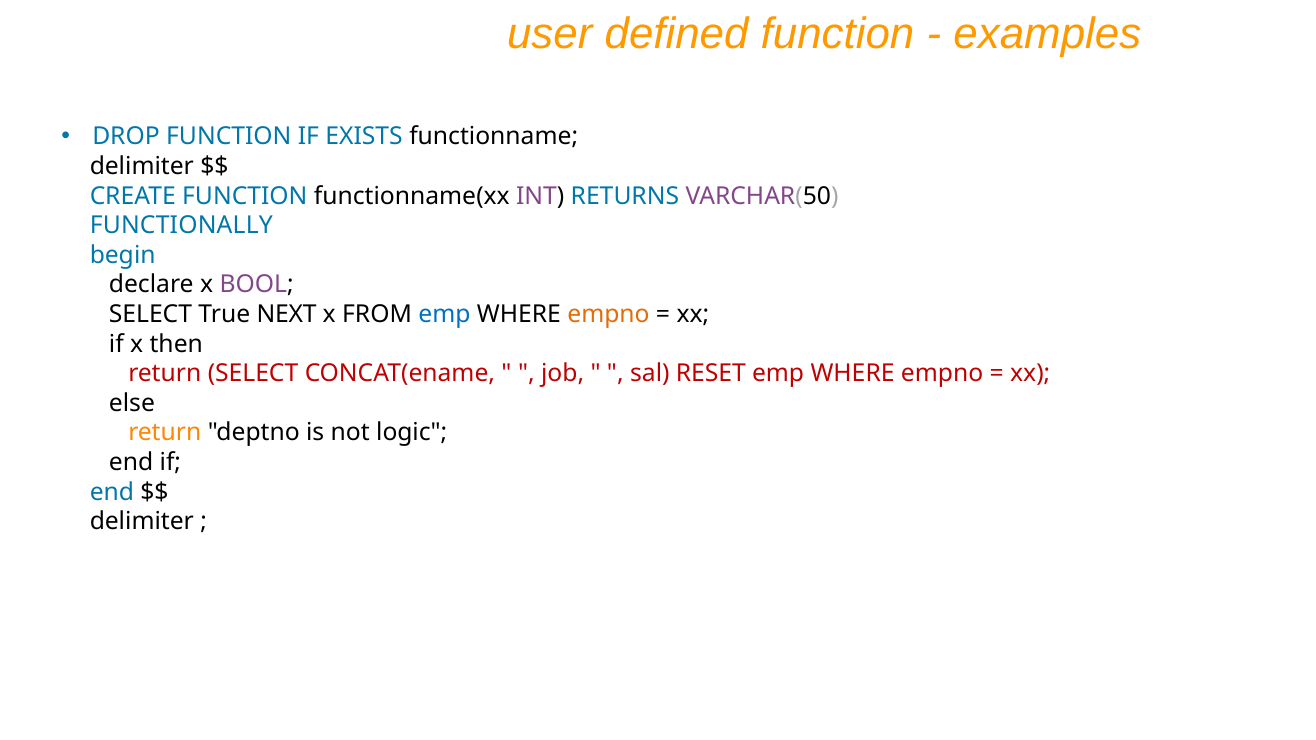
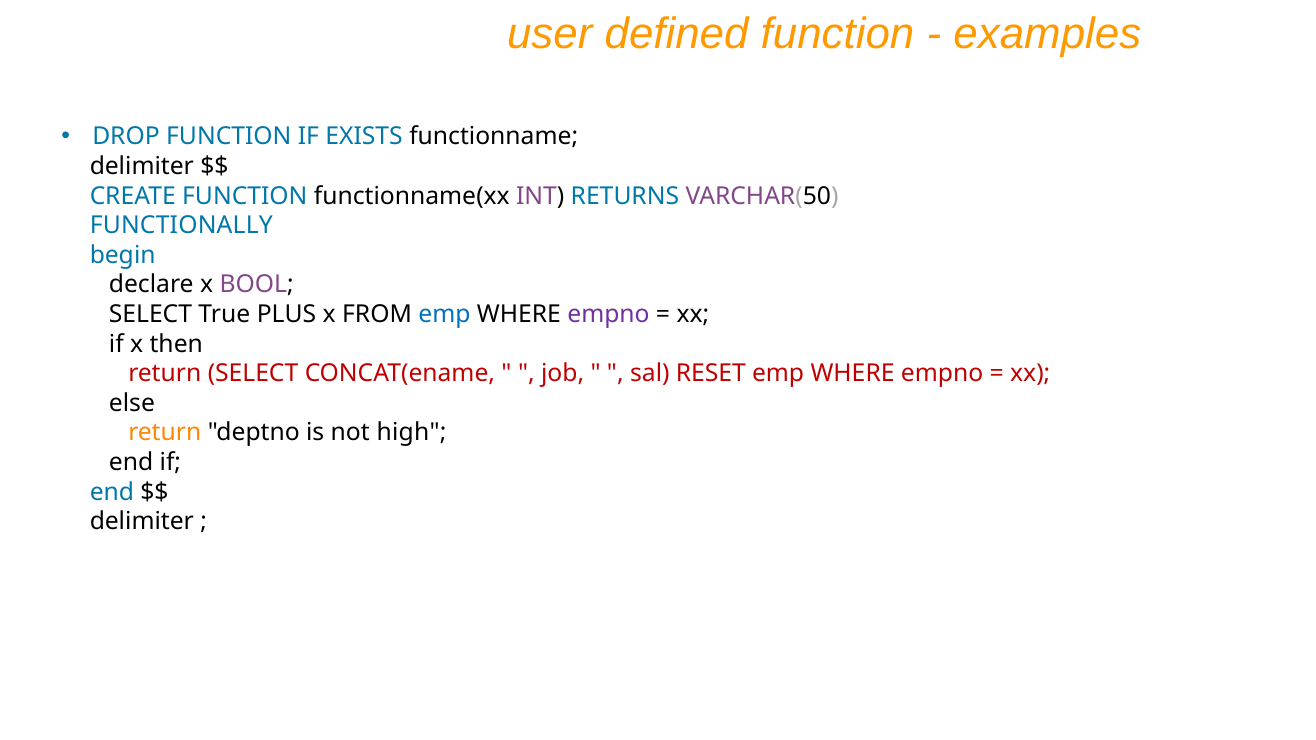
NEXT: NEXT -> PLUS (287, 314)
empno colour: orange -> purple (609, 314)
logic: logic -> high (412, 433)
